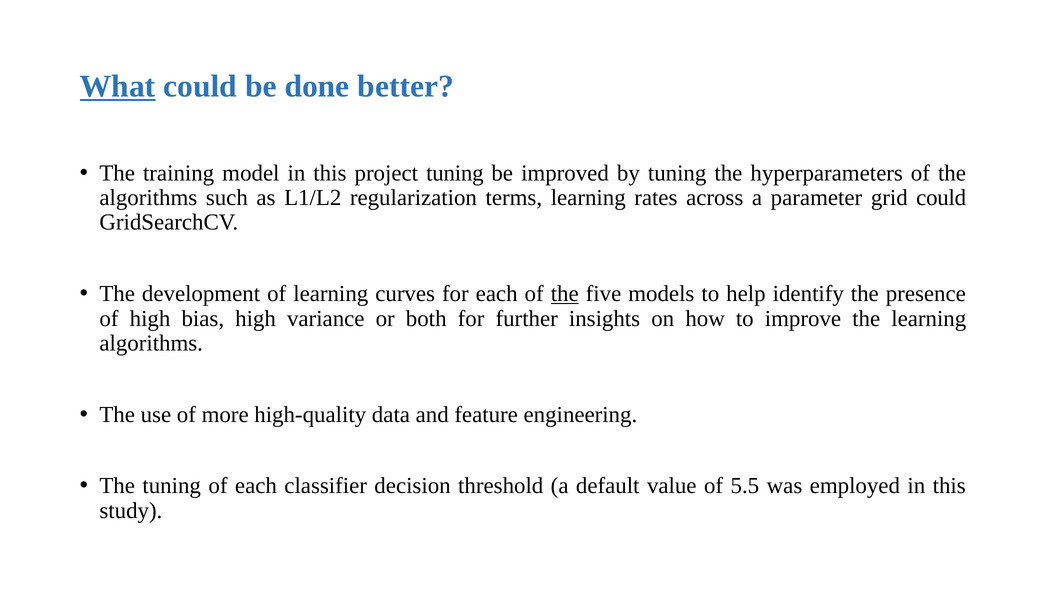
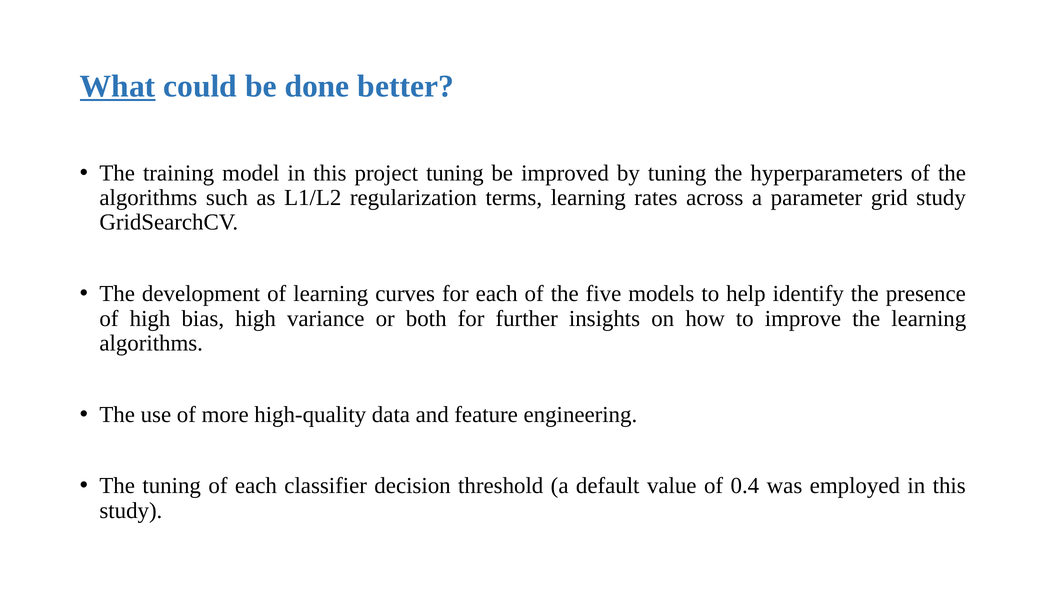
grid could: could -> study (941, 198)
the underline: present -> none (565, 294)
5.5: 5.5 -> 0.4 (745, 486)
